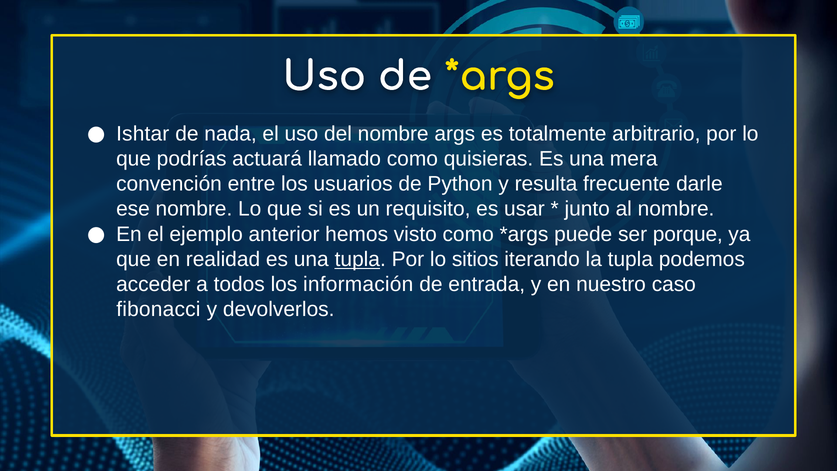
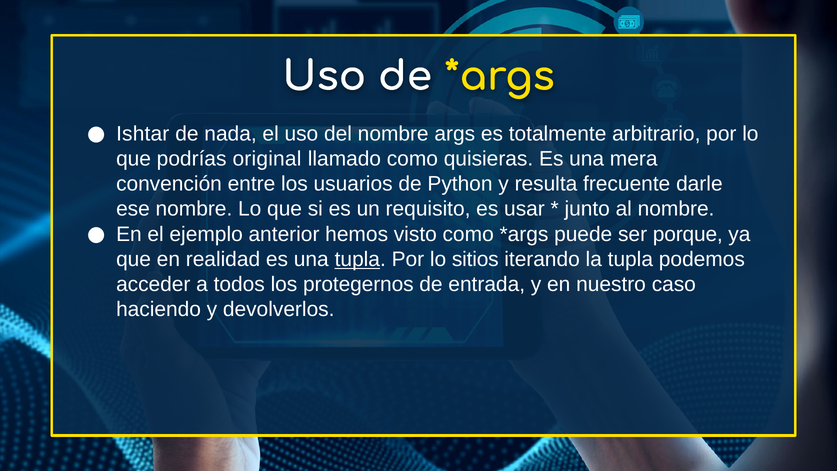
actuará: actuará -> original (267, 159)
información: información -> protegernos (358, 284)
fibonacci: fibonacci -> haciendo (159, 309)
